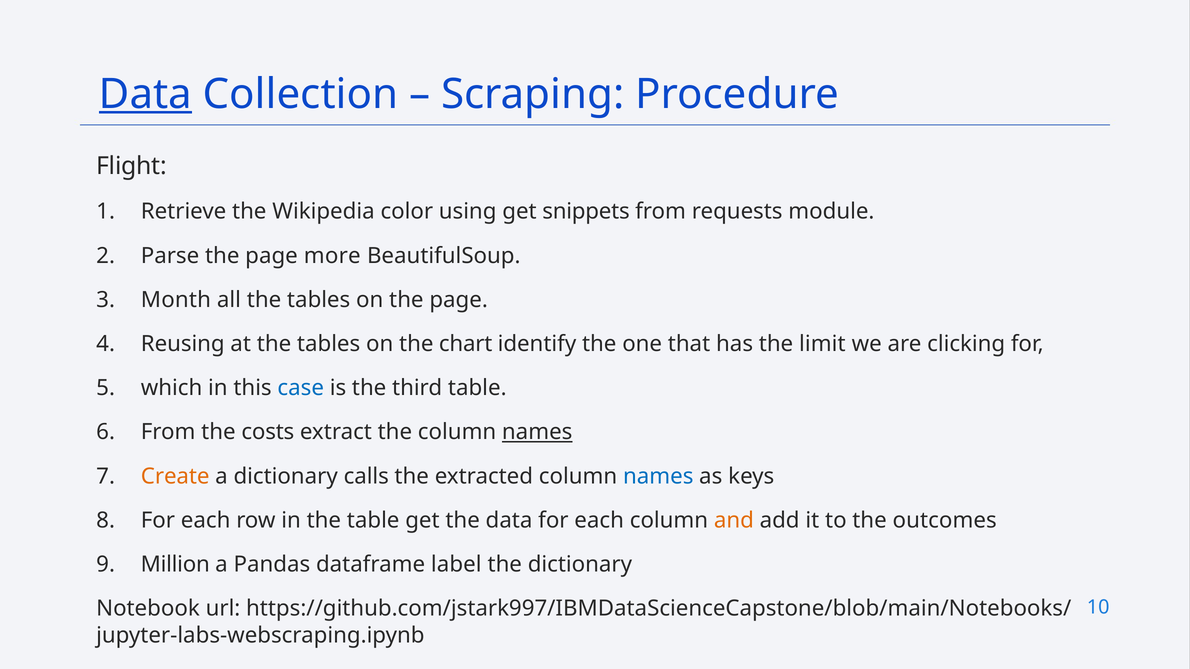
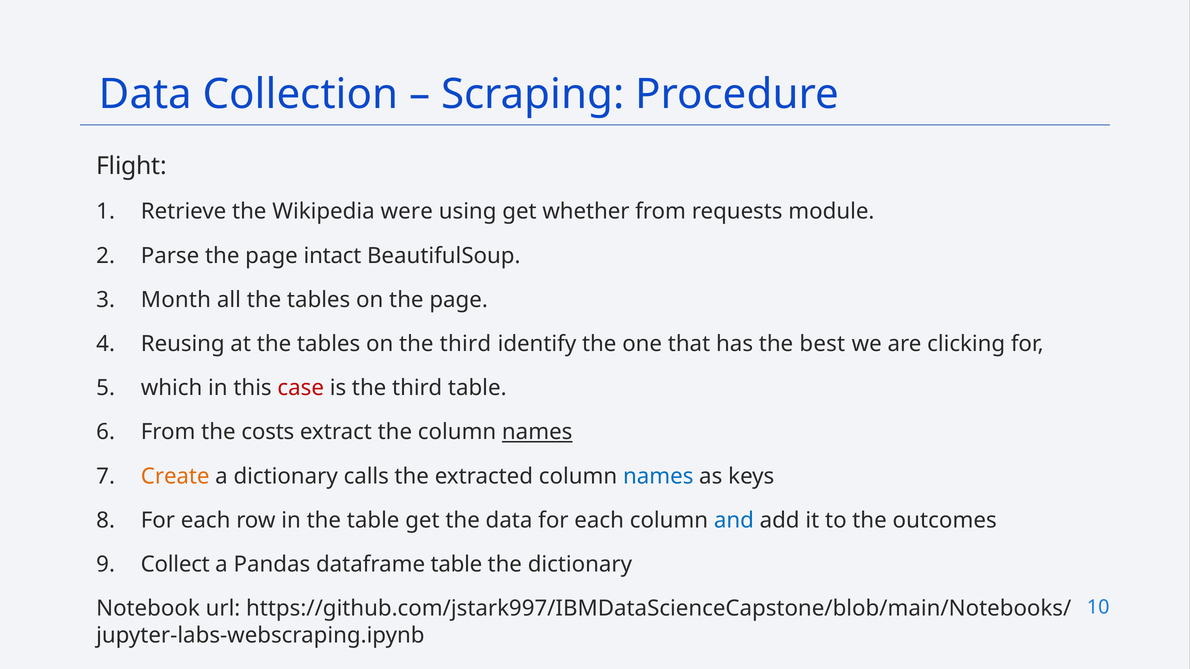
Data underline: present -> none (145, 94)
color: color -> were (407, 212)
snippets: snippets -> whether (586, 212)
more: more -> intact (332, 256)
on the chart: chart -> third (465, 344)
limit: limit -> best (822, 344)
case colour: blue -> red (301, 388)
and colour: orange -> blue (734, 521)
Million: Million -> Collect (175, 565)
dataframe label: label -> table (456, 565)
